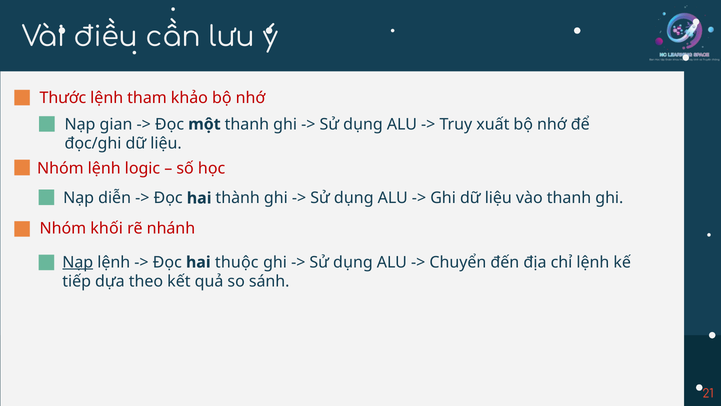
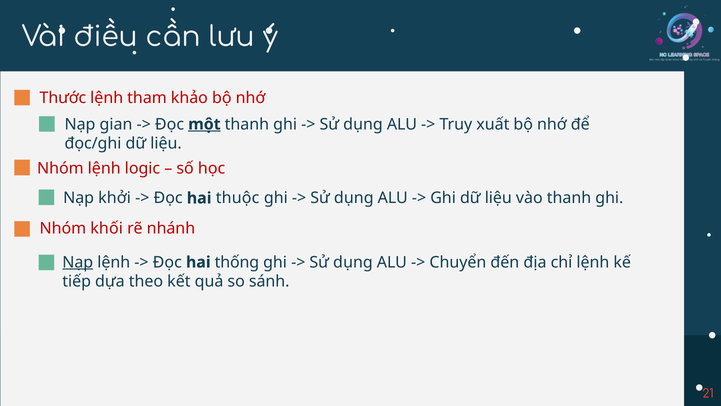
một underline: none -> present (204, 124)
diễn: diễn -> khởi (115, 198)
thành: thành -> thuộc (238, 198)
thuộc: thuộc -> thống (237, 262)
